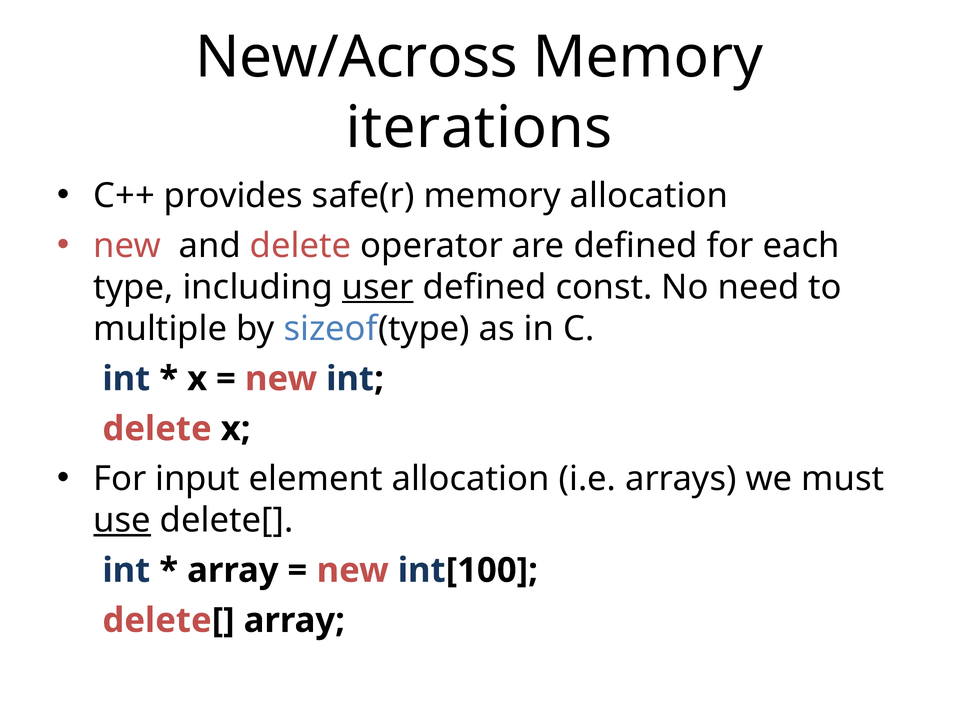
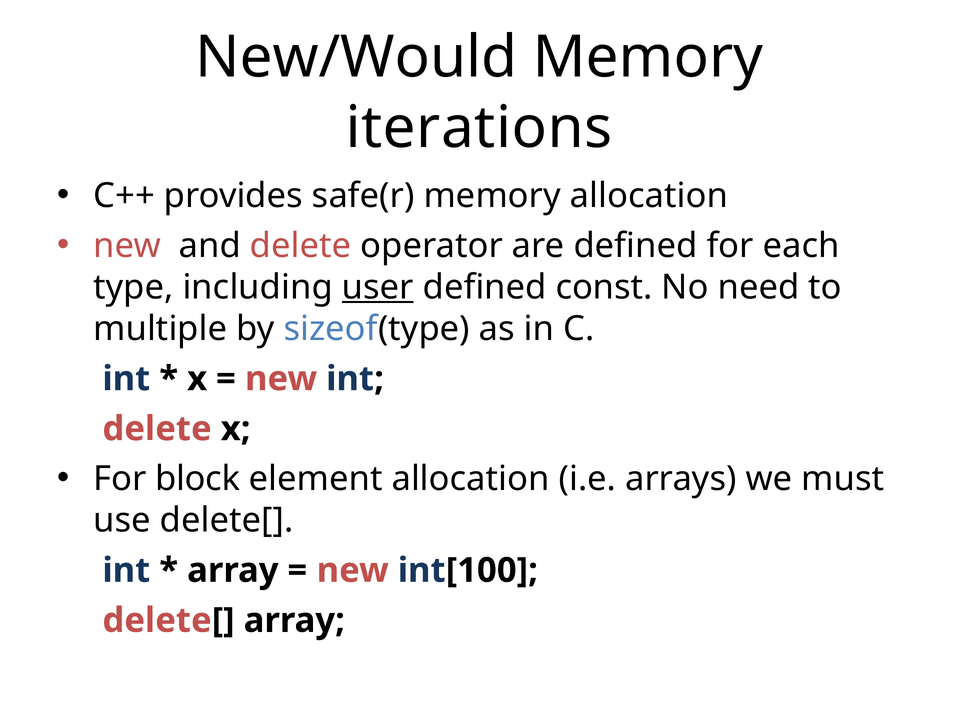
New/Across: New/Across -> New/Would (356, 58)
input: input -> block (198, 479)
use underline: present -> none (122, 521)
